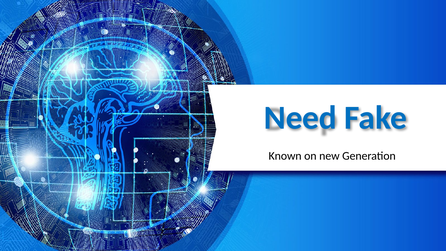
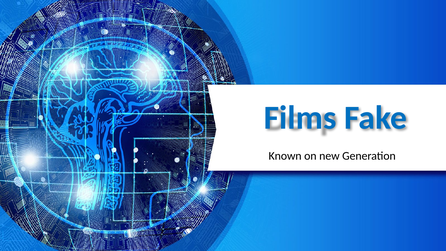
Need: Need -> Films (300, 118)
